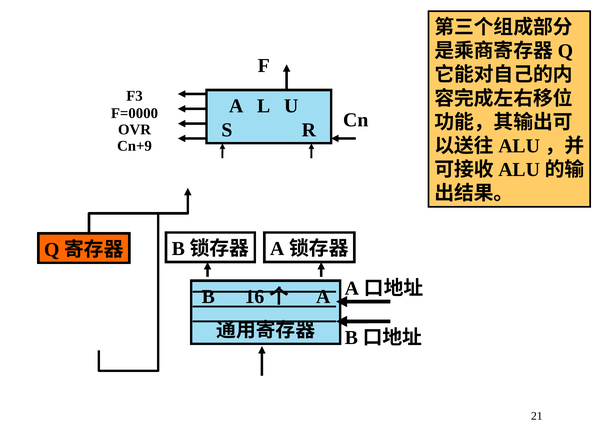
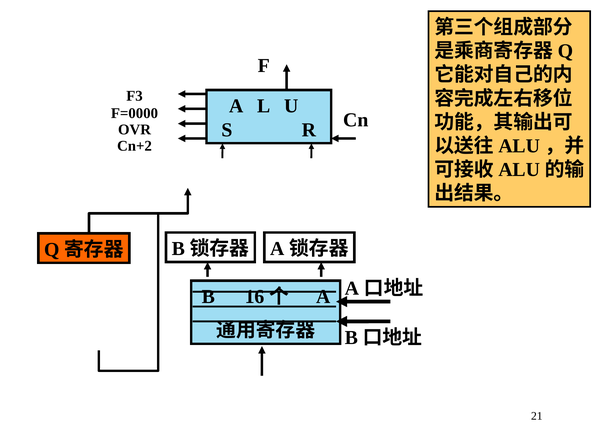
Cn+9: Cn+9 -> Cn+2 (135, 146)
